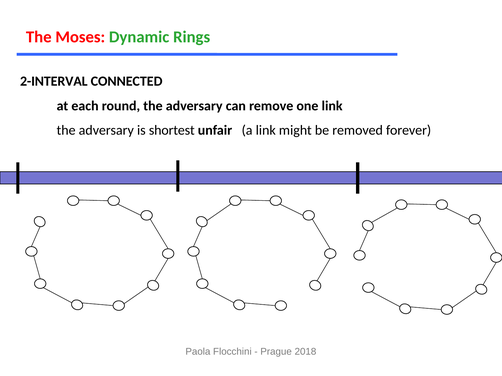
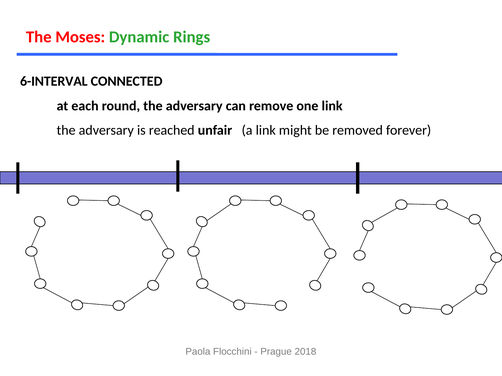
2-INTERVAL: 2-INTERVAL -> 6-INTERVAL (54, 81)
shortest: shortest -> reached (172, 130)
